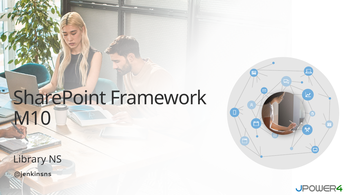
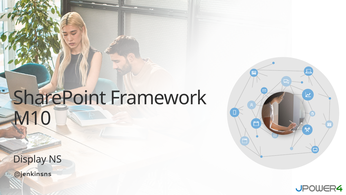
Library: Library -> Display (30, 159)
